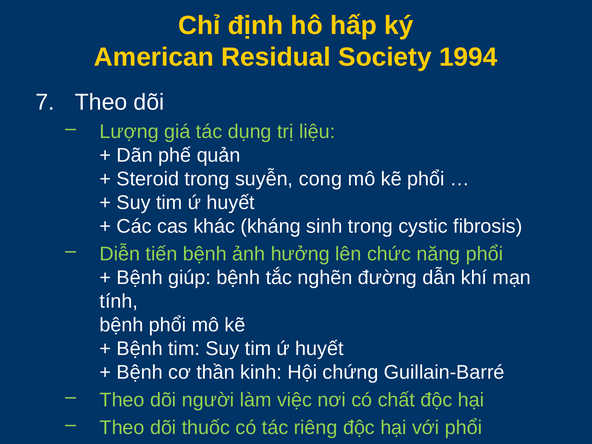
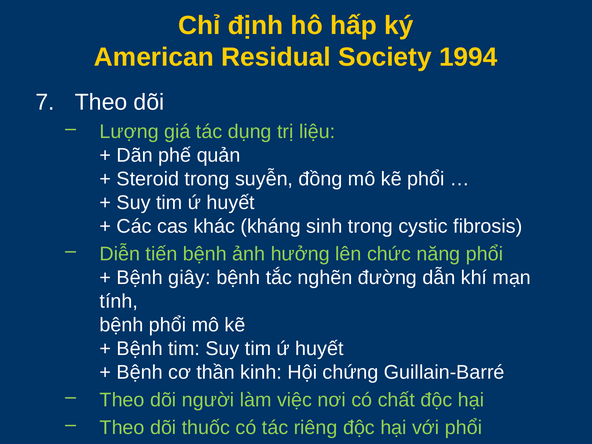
cong: cong -> đồng (321, 179)
giúp: giúp -> giây (189, 278)
